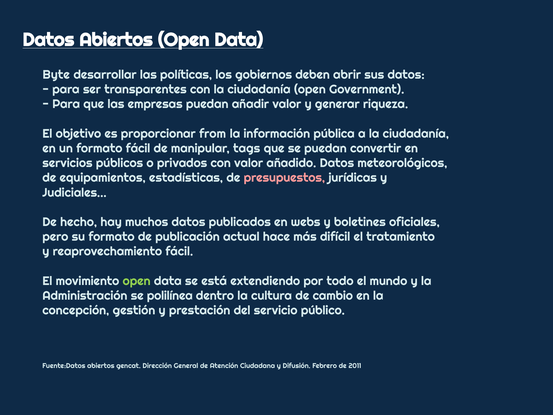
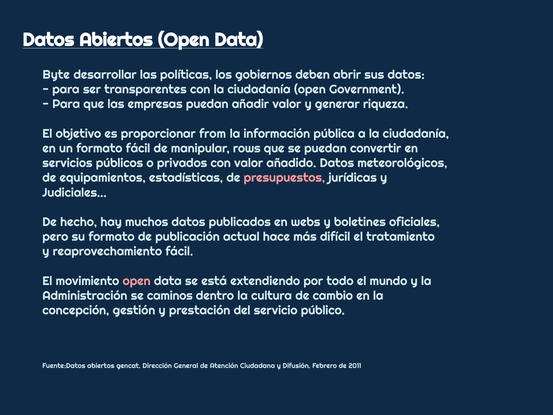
tags: tags -> rows (247, 148)
open colour: light green -> pink (137, 281)
polilínea: polilínea -> caminos (170, 296)
